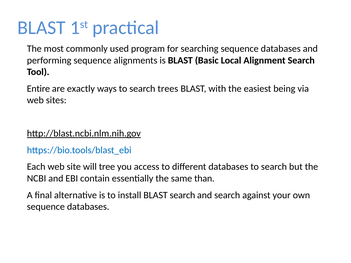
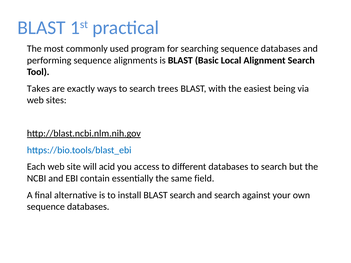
Entire: Entire -> Takes (38, 89)
tree: tree -> acid (107, 167)
than: than -> field (204, 179)
